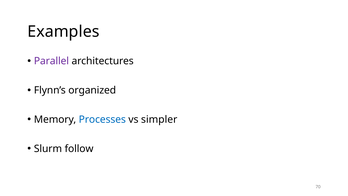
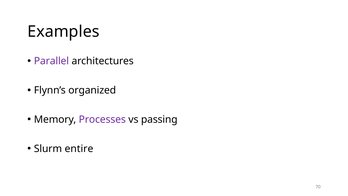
Processes colour: blue -> purple (102, 119)
simpler: simpler -> passing (159, 119)
follow: follow -> entire (79, 149)
